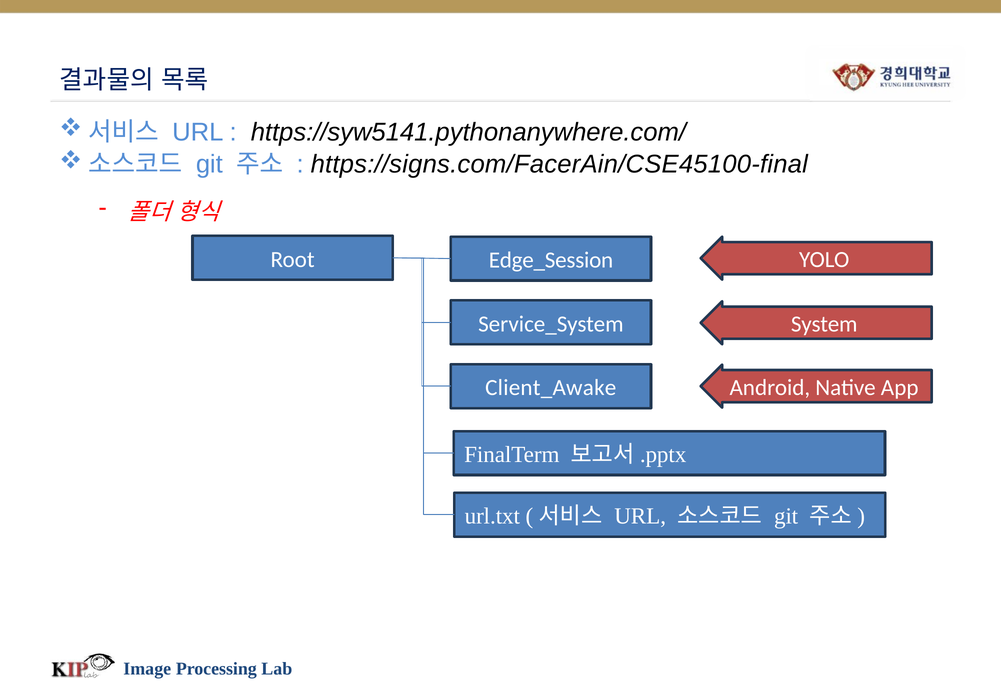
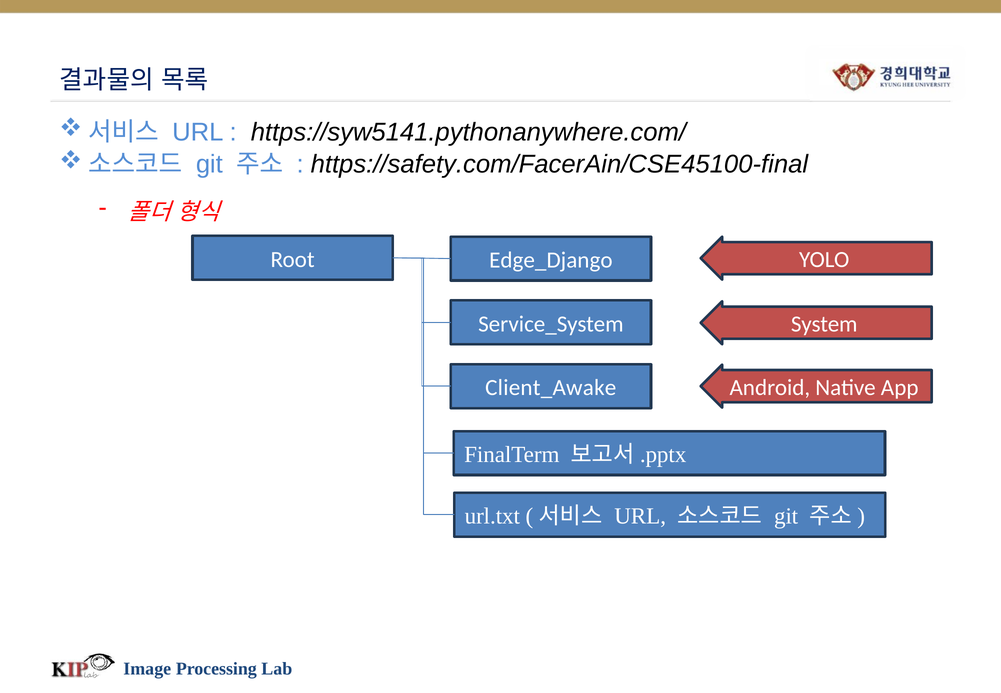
https://signs.com/FacerAin/CSE45100-final: https://signs.com/FacerAin/CSE45100-final -> https://safety.com/FacerAin/CSE45100-final (559, 164)
Edge_Session: Edge_Session -> Edge_Django (551, 260)
